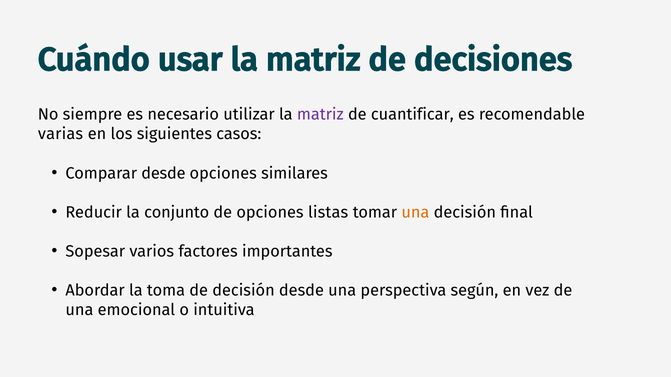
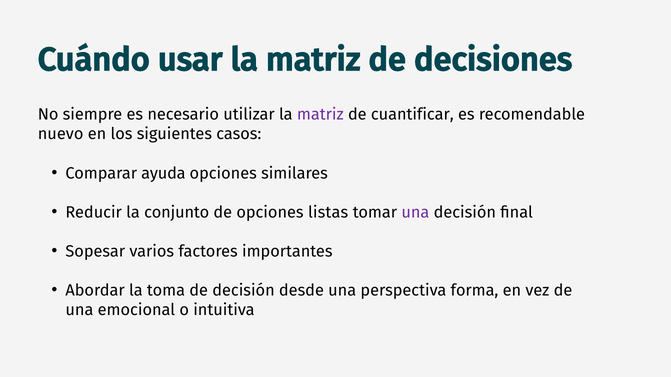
varias: varias -> nuevo (61, 134)
Comparar desde: desde -> ayuda (163, 173)
una colour: orange -> purple (415, 213)
según: según -> forma (474, 291)
